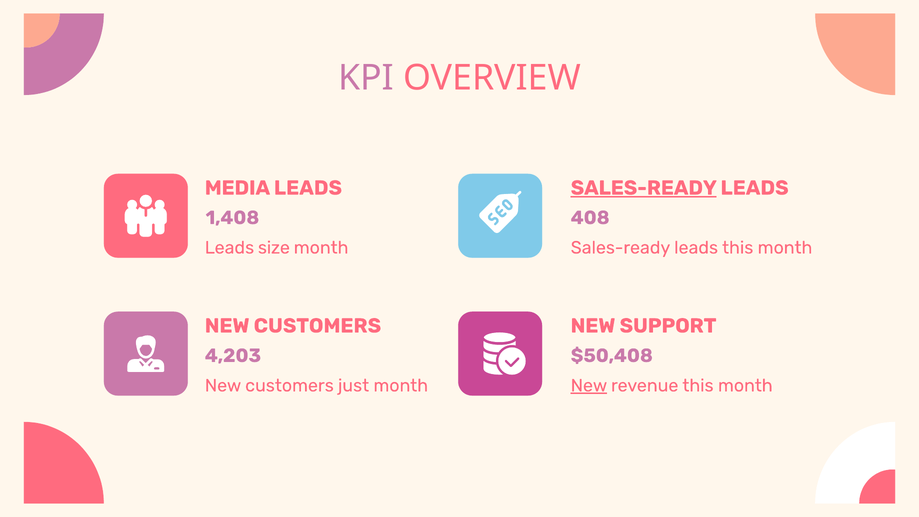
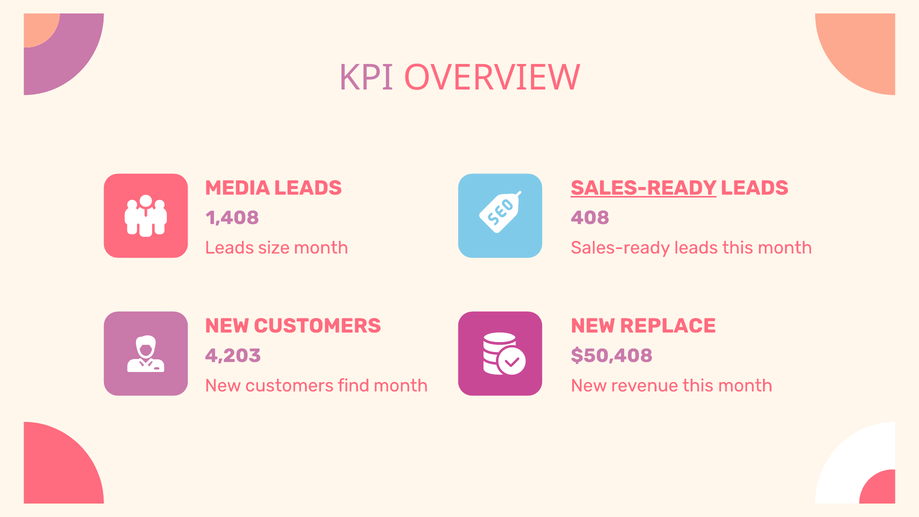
SUPPORT: SUPPORT -> REPLACE (668, 326)
just: just -> find (354, 385)
New underline: present -> none (589, 385)
